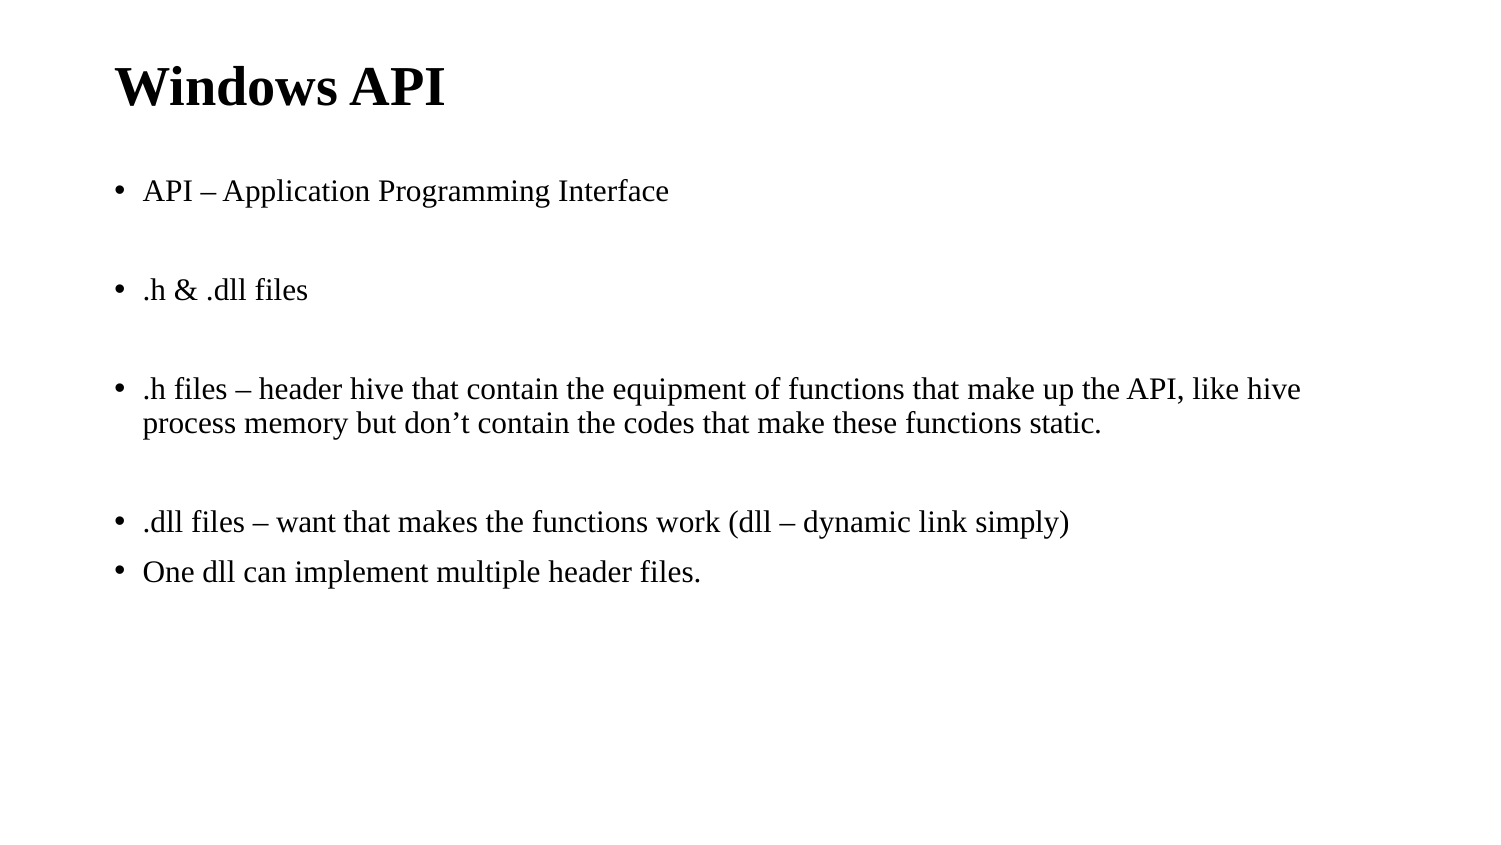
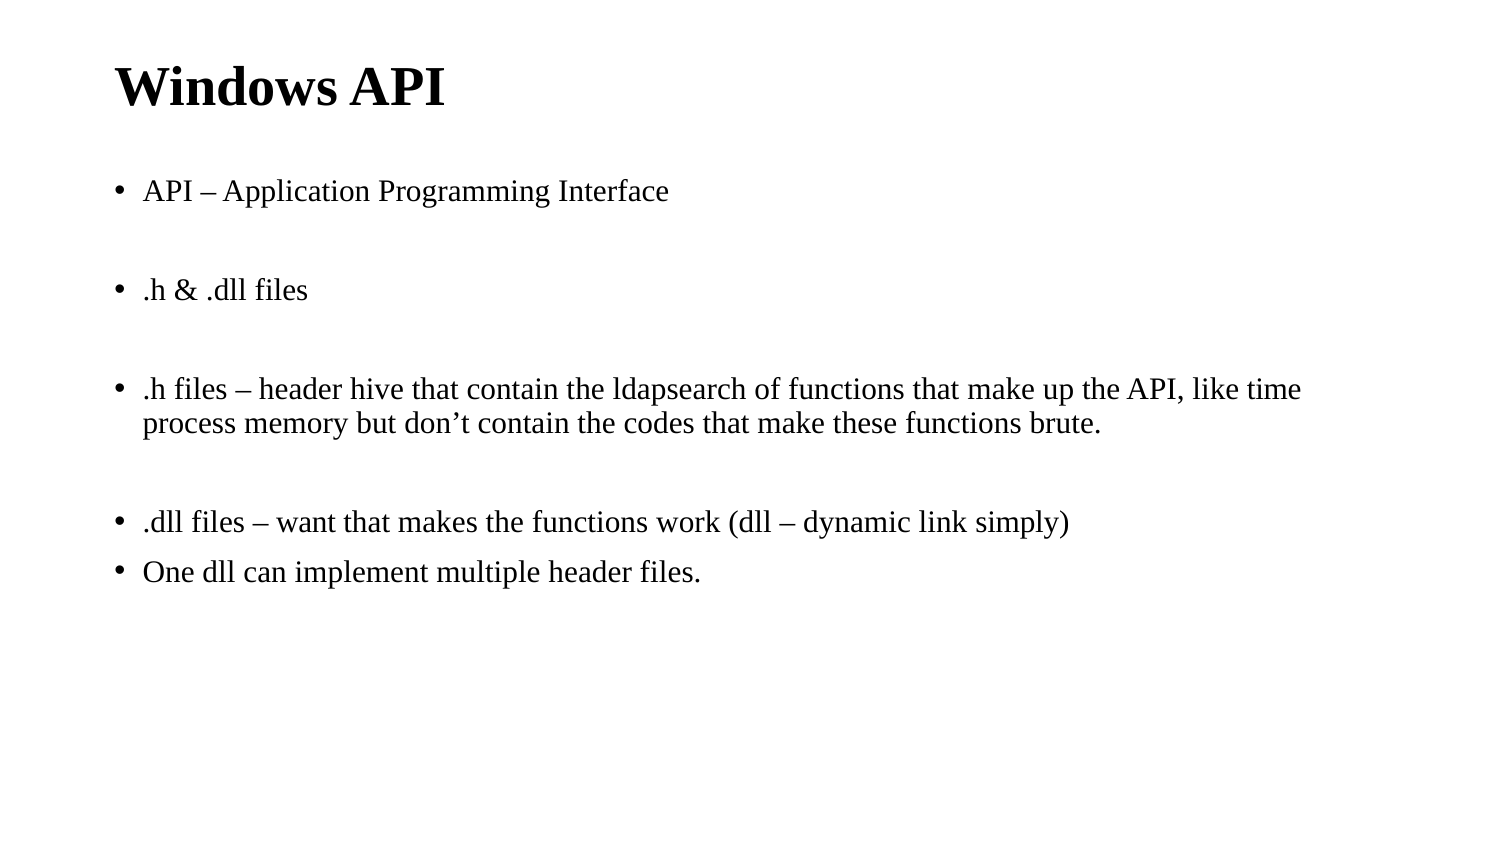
equipment: equipment -> ldapsearch (680, 389)
like hive: hive -> time (1274, 389)
static: static -> brute (1066, 423)
